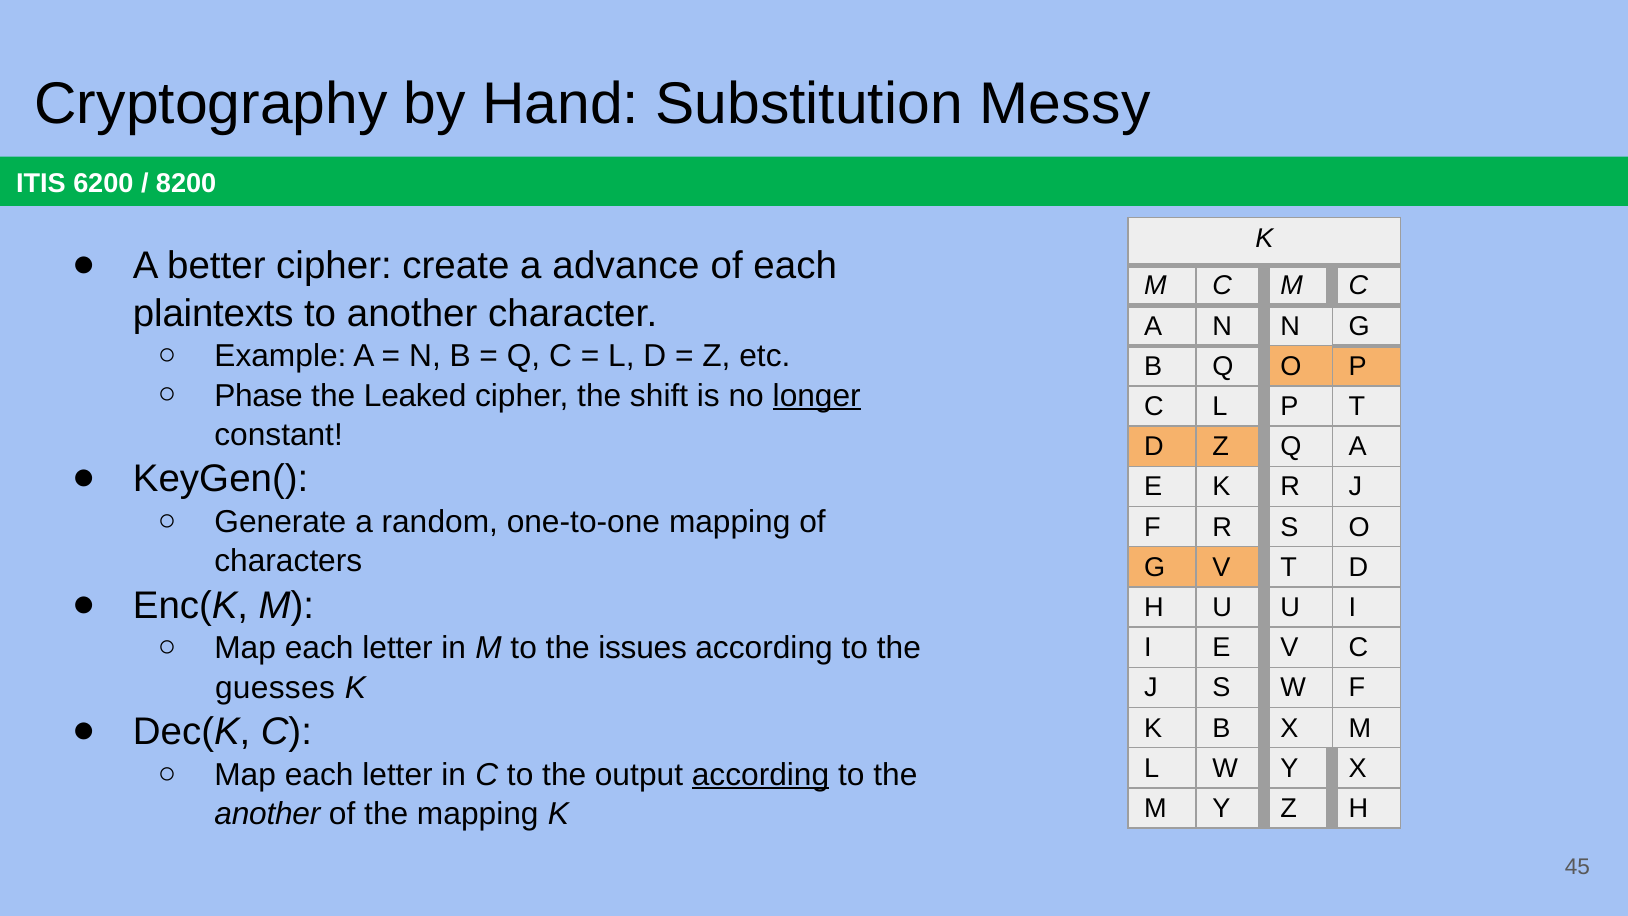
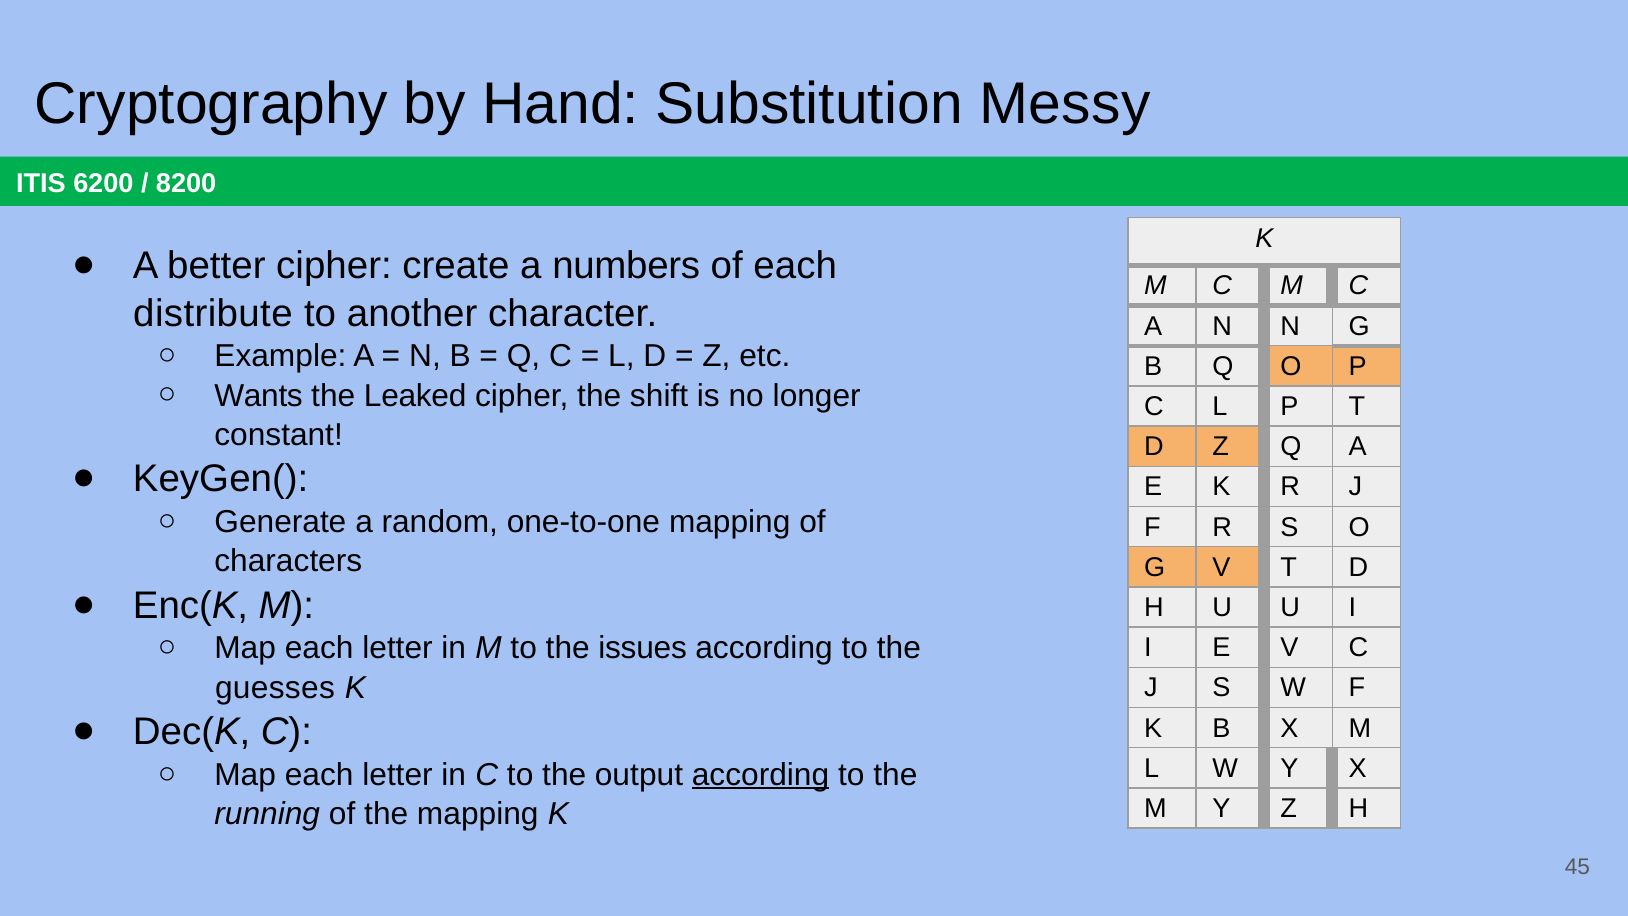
advance: advance -> numbers (626, 266)
plaintexts: plaintexts -> distribute (213, 313)
Phase: Phase -> Wants (259, 396)
longer underline: present -> none (817, 396)
another: another -> running (267, 814)
